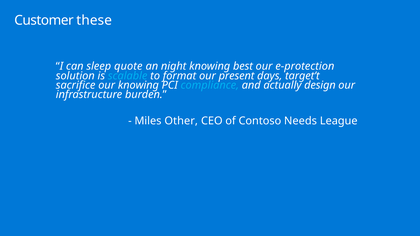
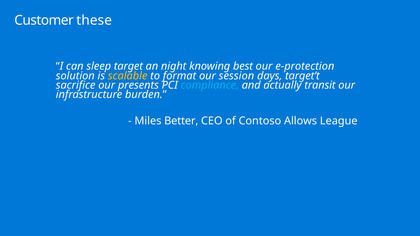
quote: quote -> target (128, 66)
scalable colour: light blue -> yellow (128, 76)
present: present -> session (236, 76)
our knowing: knowing -> presents (138, 85)
design: design -> transit (320, 85)
Other: Other -> Better (181, 121)
Needs: Needs -> Allows (301, 121)
